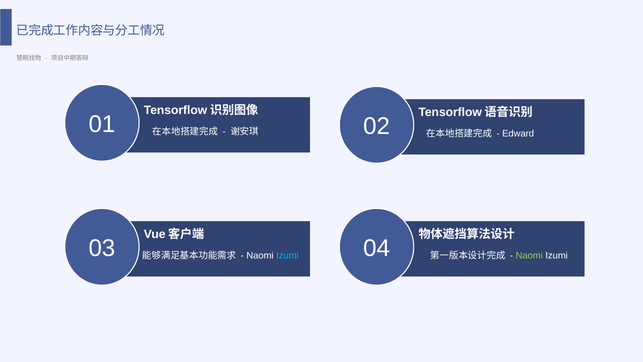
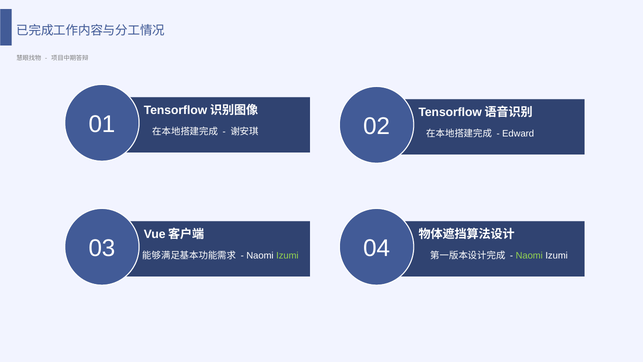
Izumi colour: light blue -> light green (287, 255)
